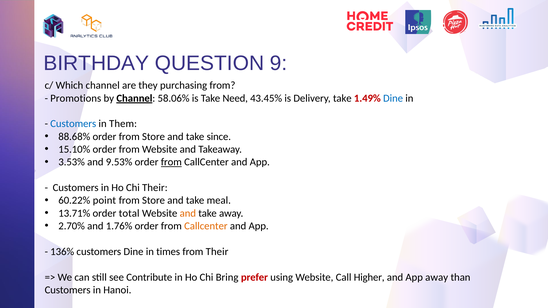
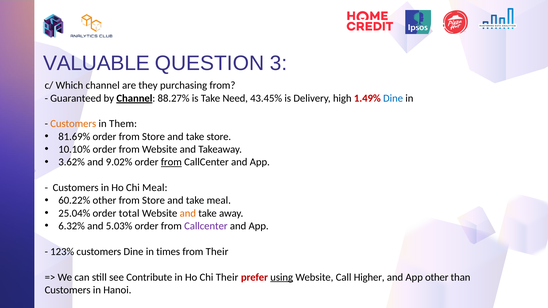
BIRTHDAY: BIRTHDAY -> VALUABLE (96, 63)
9: 9 -> 3 (279, 63)
Promotions: Promotions -> Guaranteed (76, 98)
58.06%: 58.06% -> 88.27% (174, 98)
Delivery take: take -> high (342, 98)
Customers colour: blue -> orange (73, 124)
88.68%: 88.68% -> 81.69% (74, 137)
take since: since -> store (219, 137)
15.10%: 15.10% -> 10.10% (74, 149)
3.53%: 3.53% -> 3.62% (72, 162)
9.53%: 9.53% -> 9.02% (119, 162)
Chi Their: Their -> Meal (155, 188)
60.22% point: point -> other (104, 201)
13.71%: 13.71% -> 25.04% (74, 213)
2.70%: 2.70% -> 6.32% (72, 226)
1.76%: 1.76% -> 5.03% (119, 226)
Callcenter colour: orange -> purple (206, 226)
136%: 136% -> 123% (62, 252)
Chi Bring: Bring -> Their (227, 277)
using underline: none -> present (282, 277)
App away: away -> other (437, 277)
